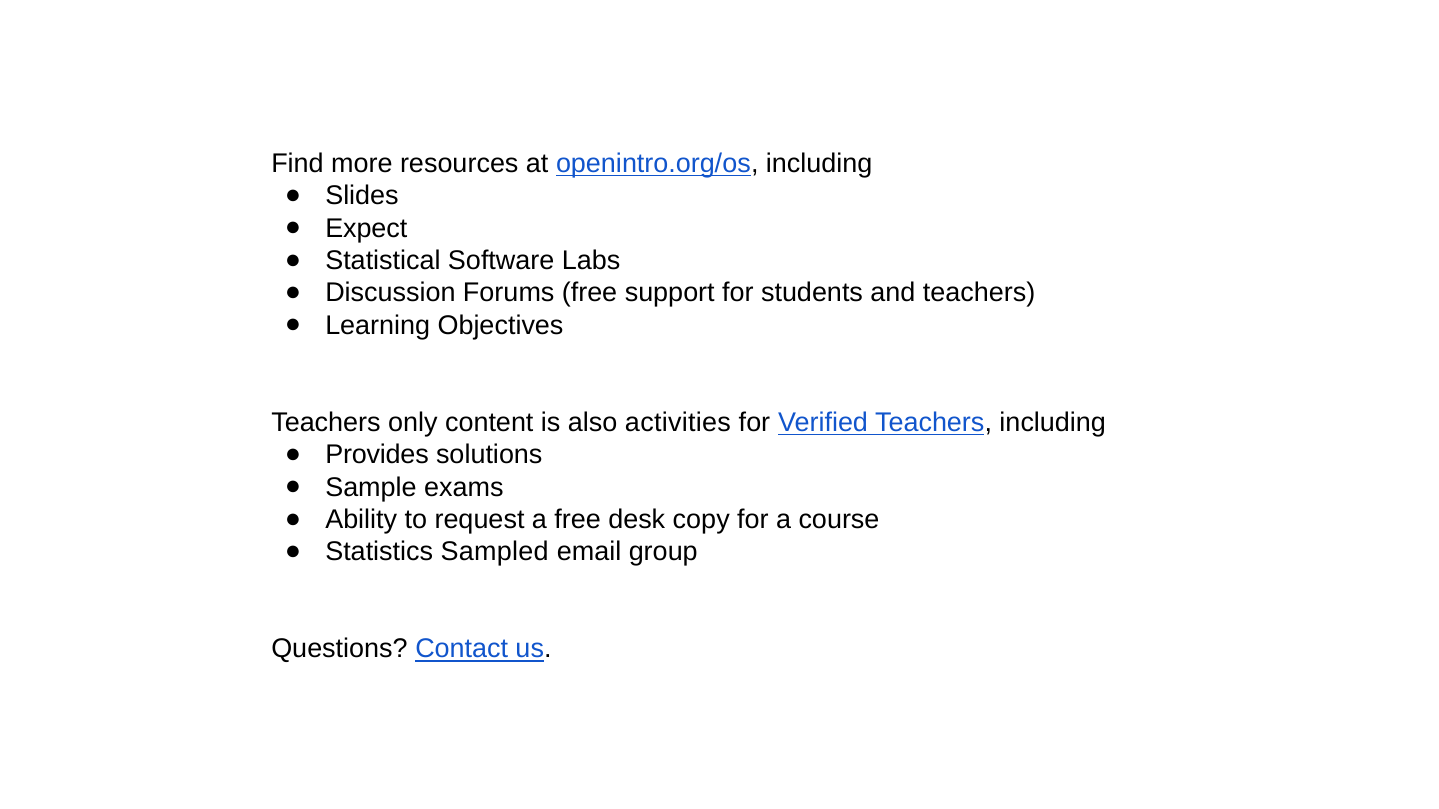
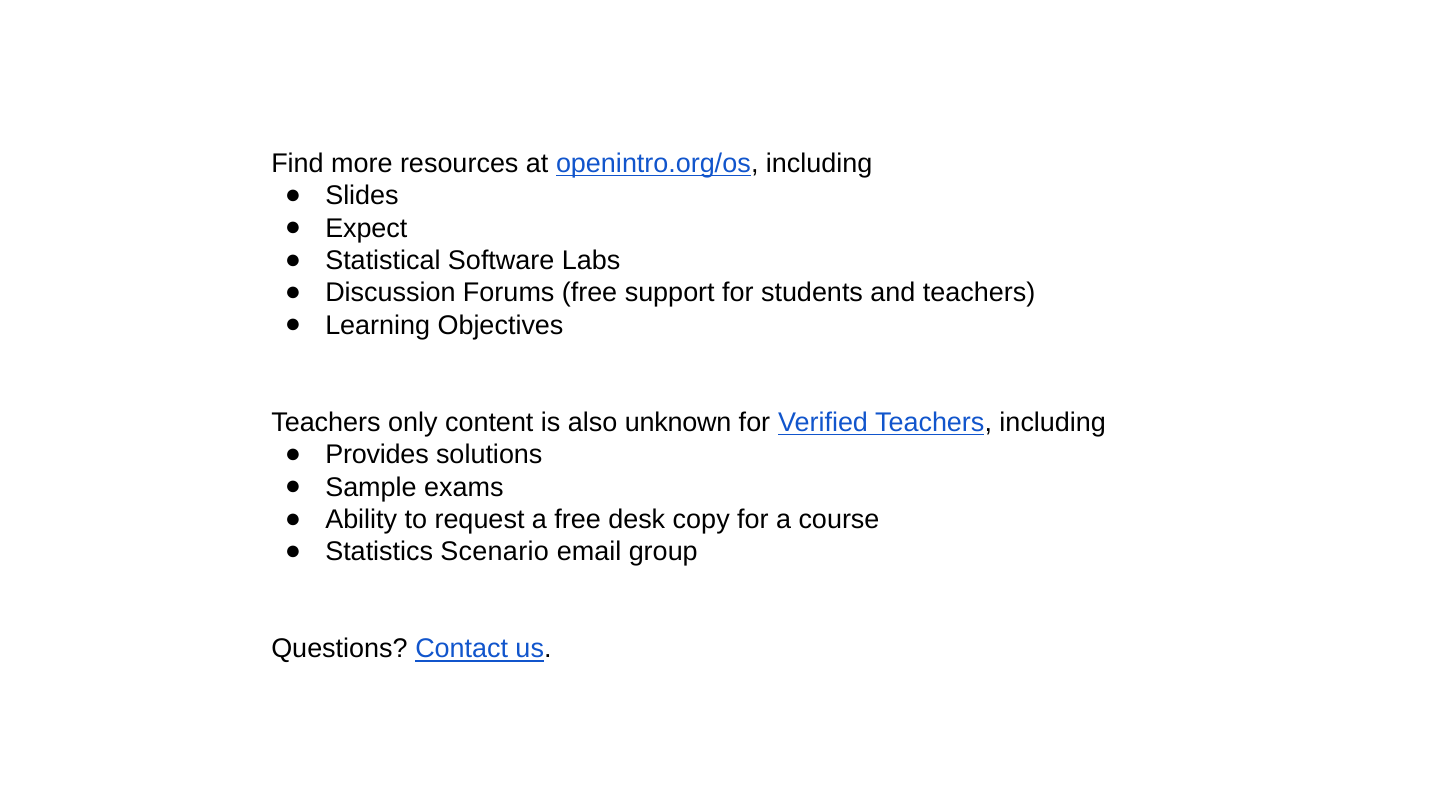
activities: activities -> unknown (678, 423)
Sampled: Sampled -> Scenario (495, 552)
